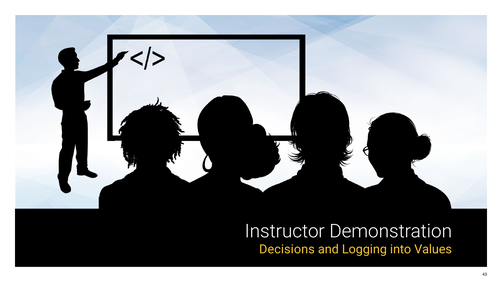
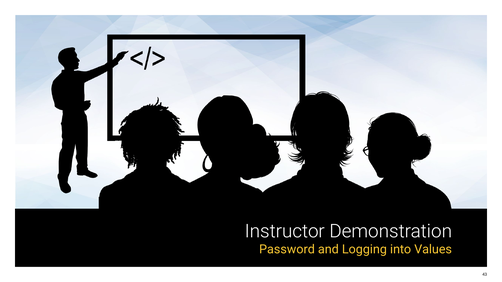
Decisions: Decisions -> Password (287, 250)
